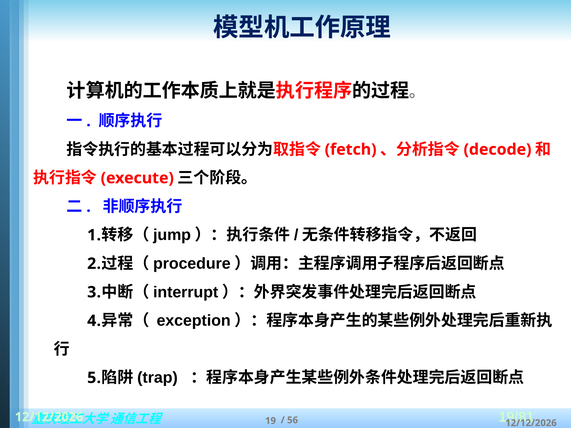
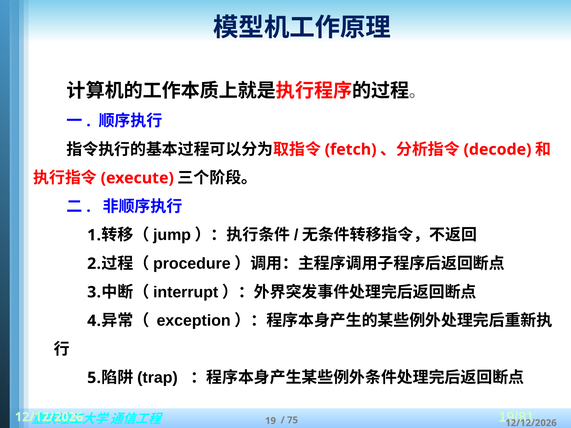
56: 56 -> 75 (293, 420)
